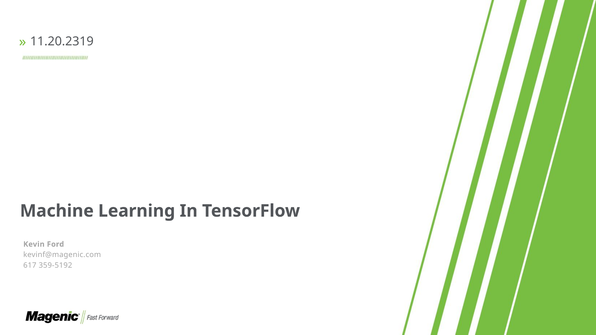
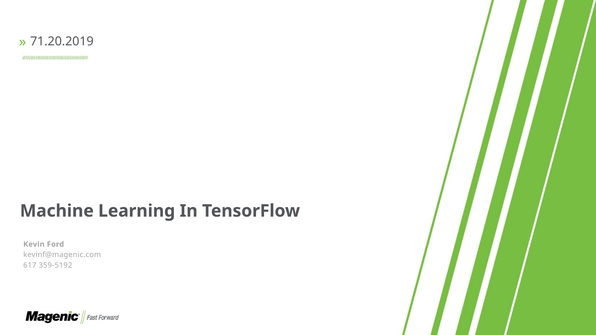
11.20.2319: 11.20.2319 -> 71.20.2019 (62, 42)
